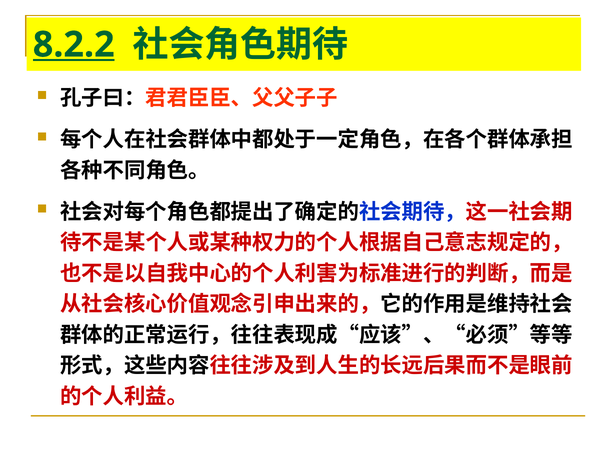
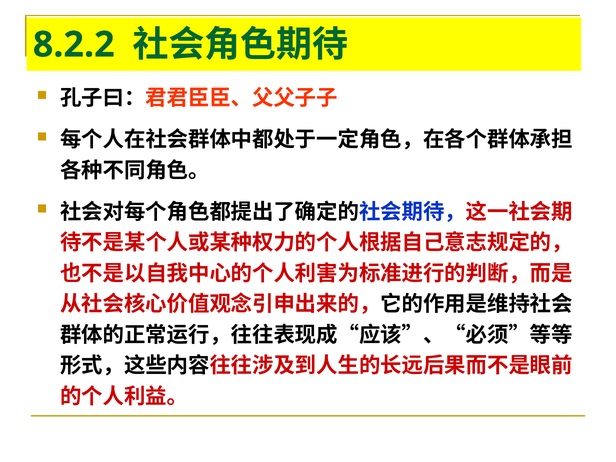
8.2.2 underline: present -> none (74, 45)
